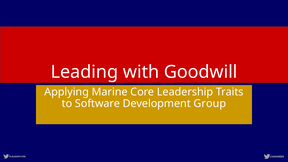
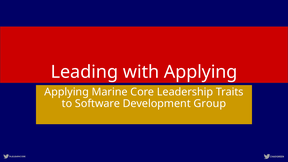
with Goodwill: Goodwill -> Applying (201, 72)
